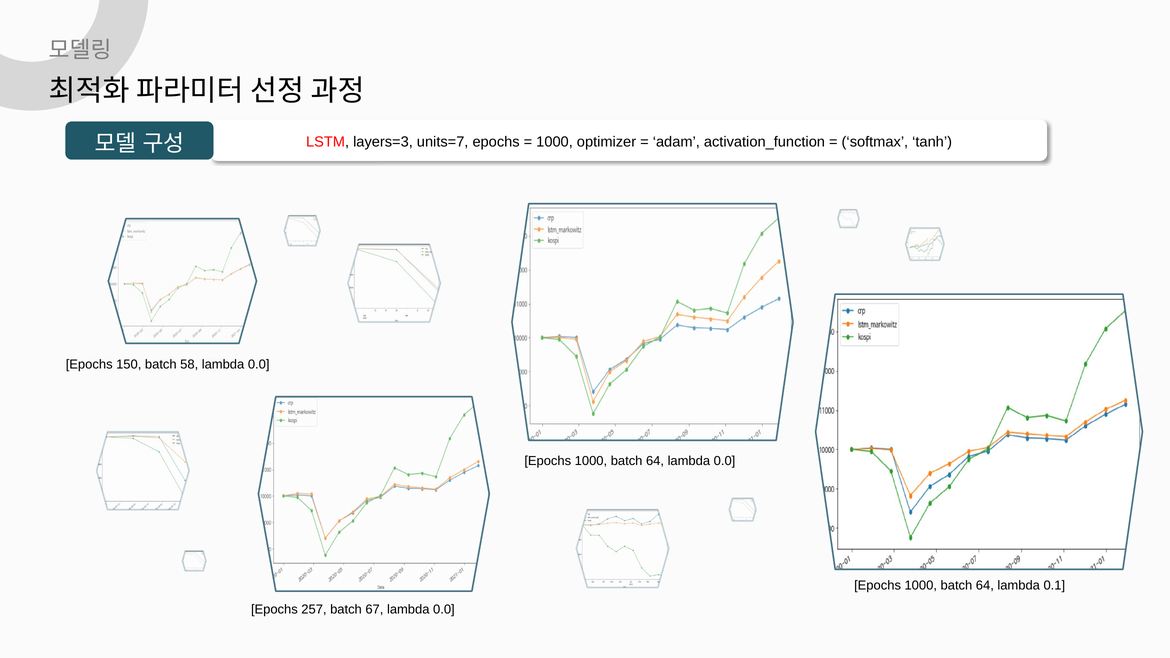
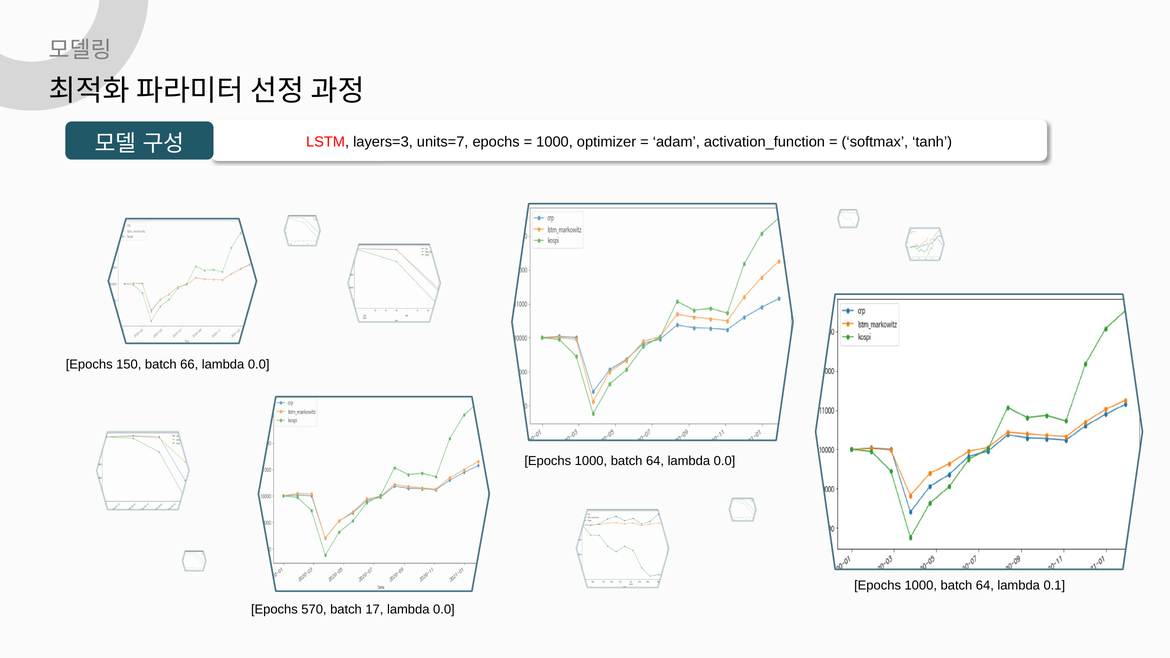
58: 58 -> 66 (189, 364)
257: 257 -> 570 (314, 609)
67: 67 -> 17 (374, 609)
